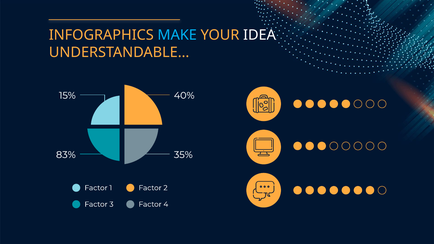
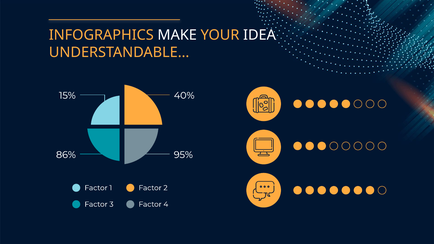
MAKE colour: light blue -> white (177, 35)
83%: 83% -> 86% (66, 155)
35%: 35% -> 95% (183, 155)
